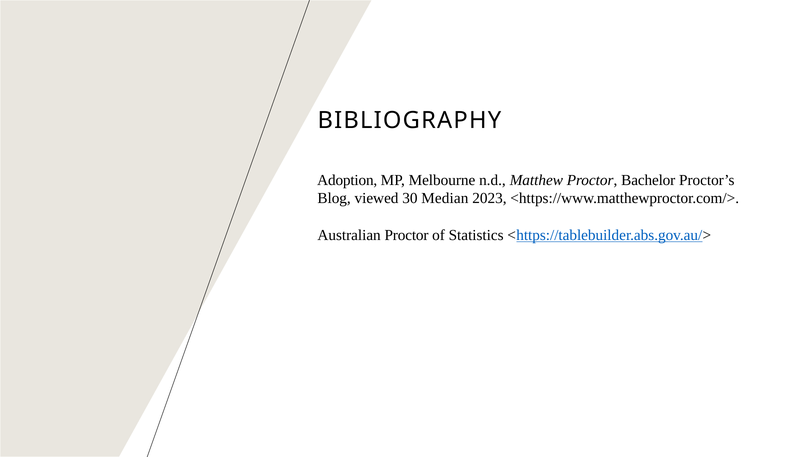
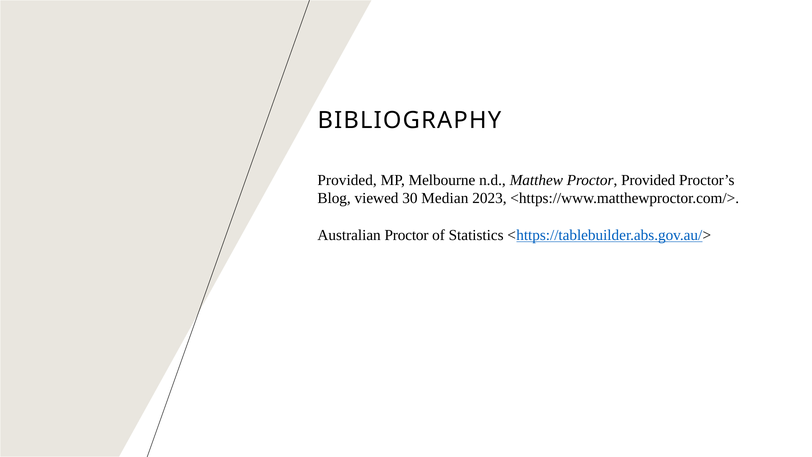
Adoption: Adoption -> Provided (347, 180)
Proctor Bachelor: Bachelor -> Provided (648, 180)
